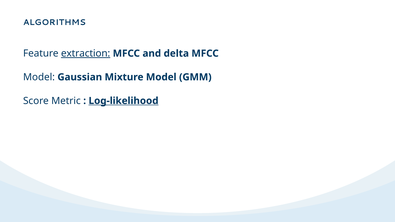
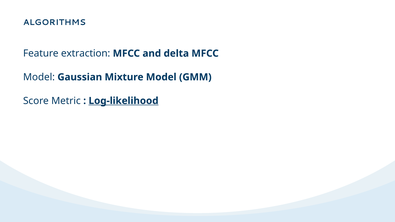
extraction underline: present -> none (86, 53)
